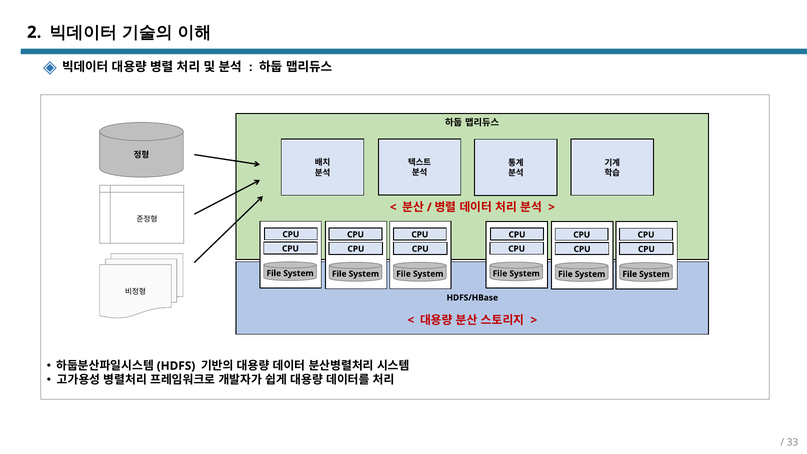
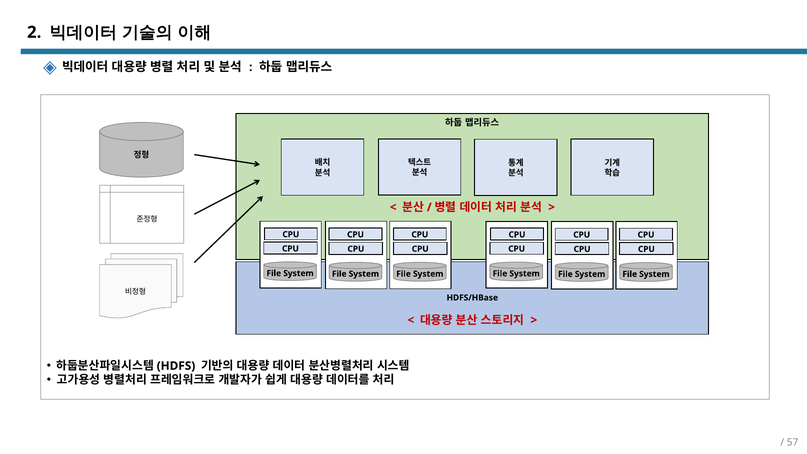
33: 33 -> 57 (793, 442)
